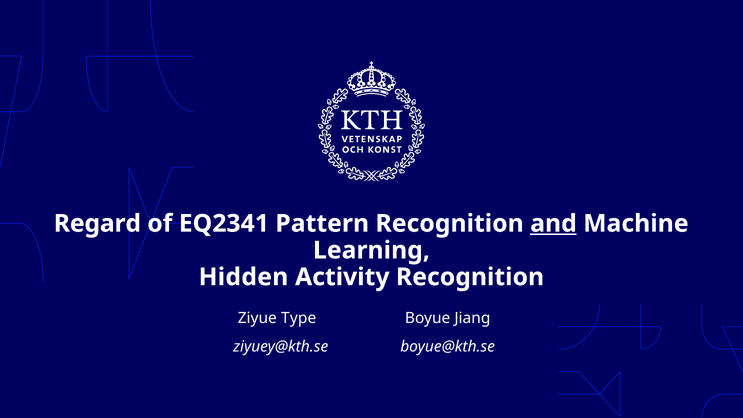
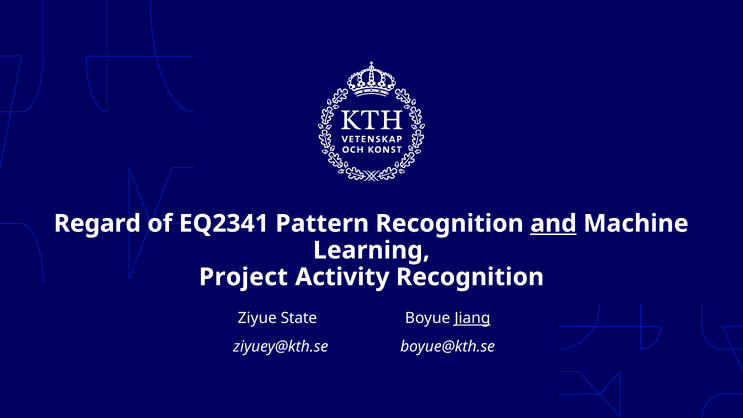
Hidden: Hidden -> Project (243, 277)
Type: Type -> State (299, 318)
Jiang underline: none -> present (472, 318)
